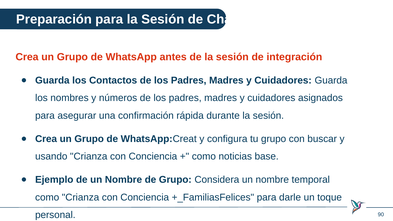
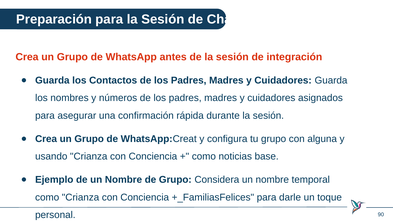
buscar: buscar -> alguna (322, 139)
